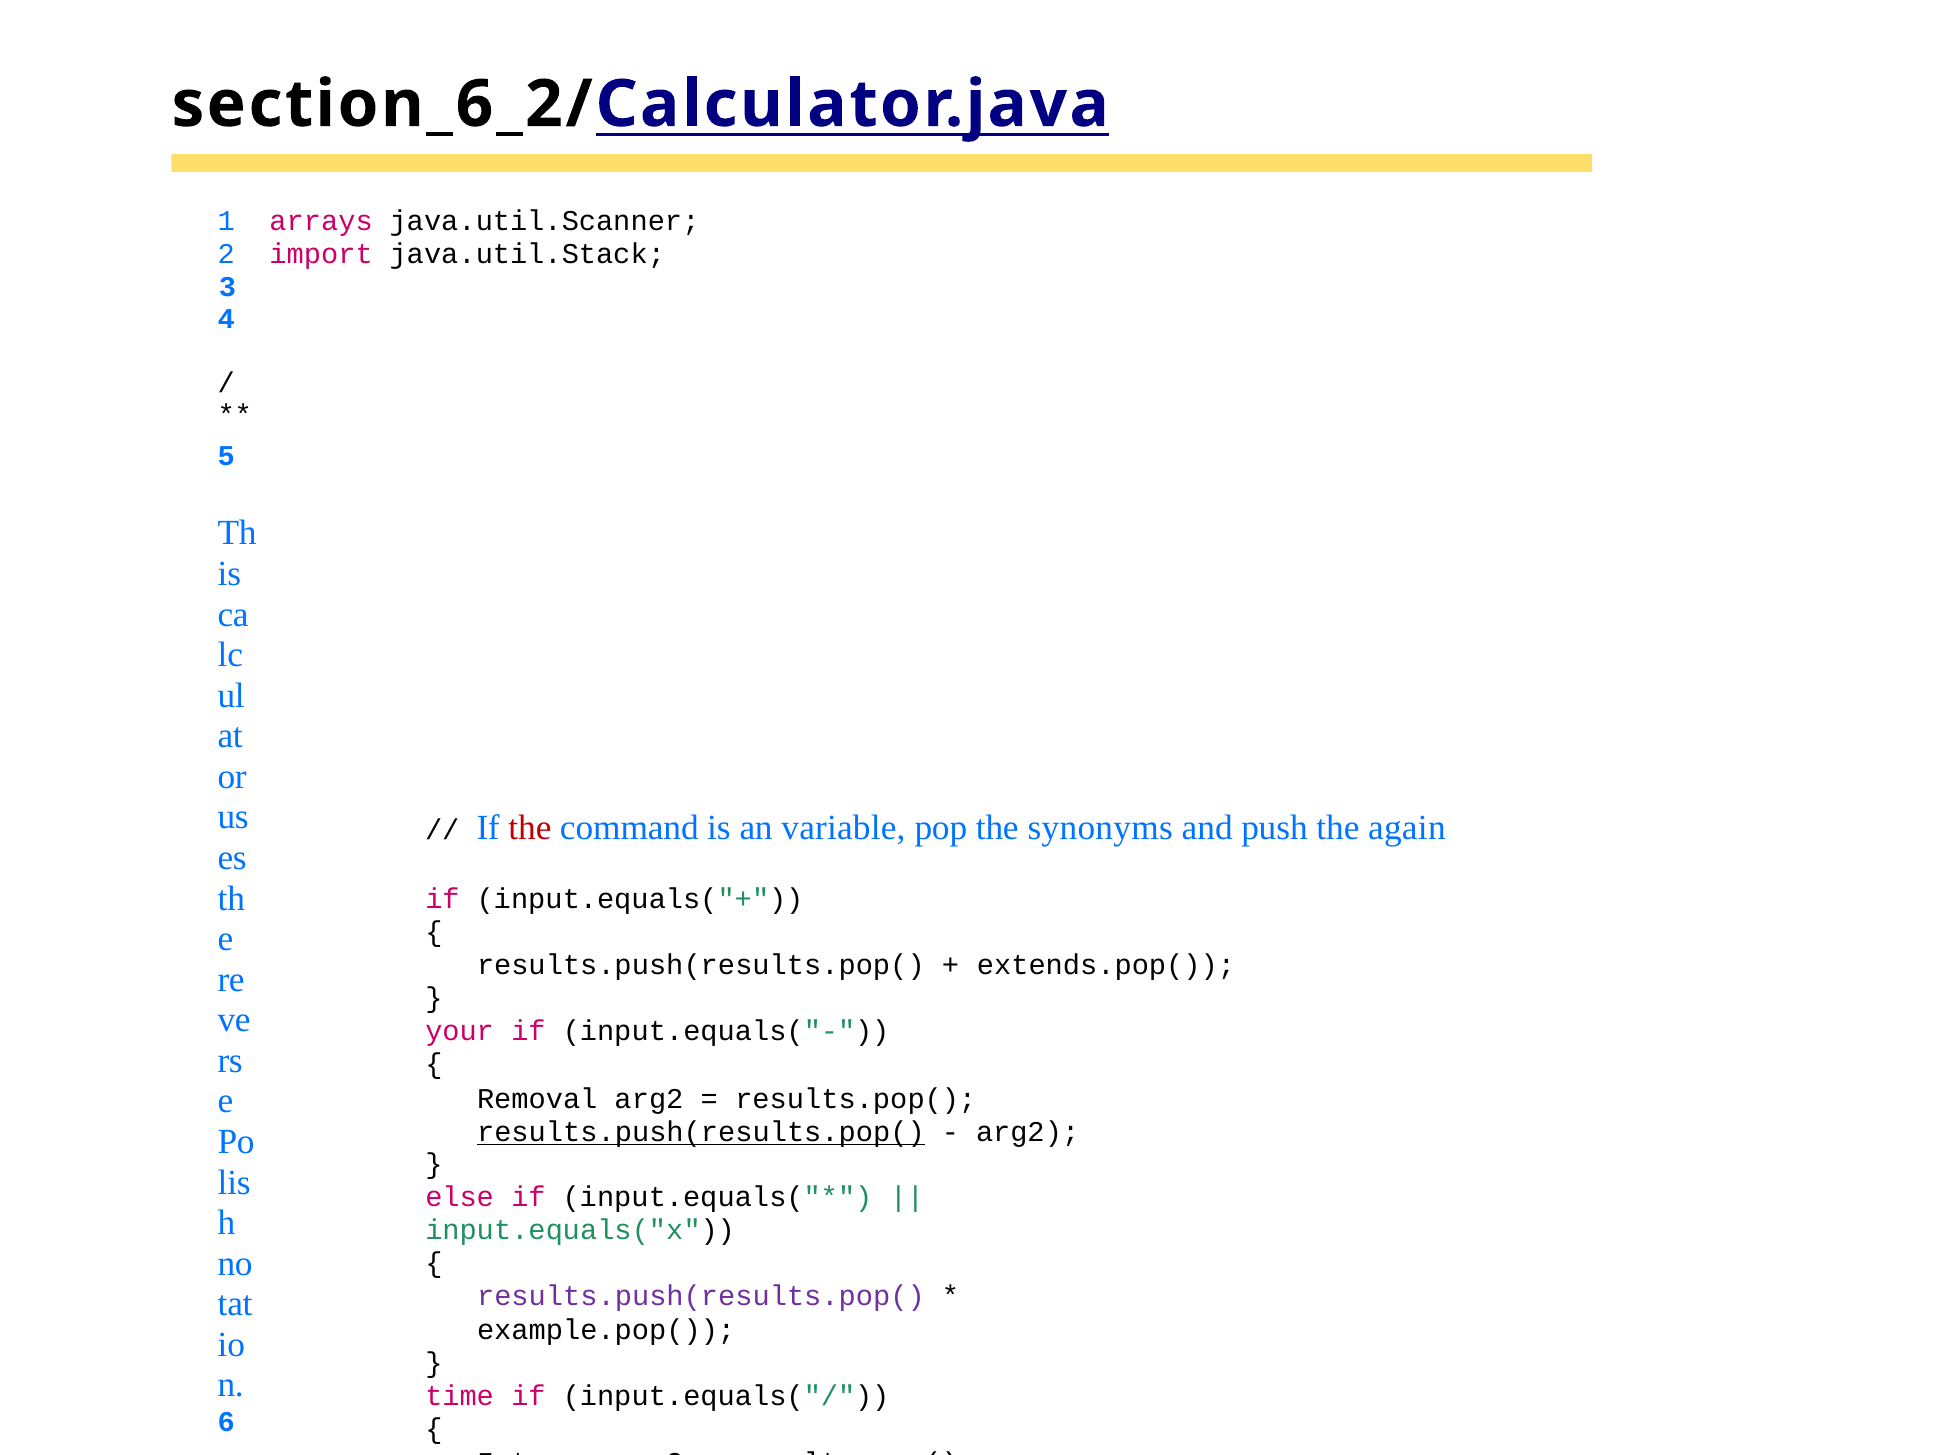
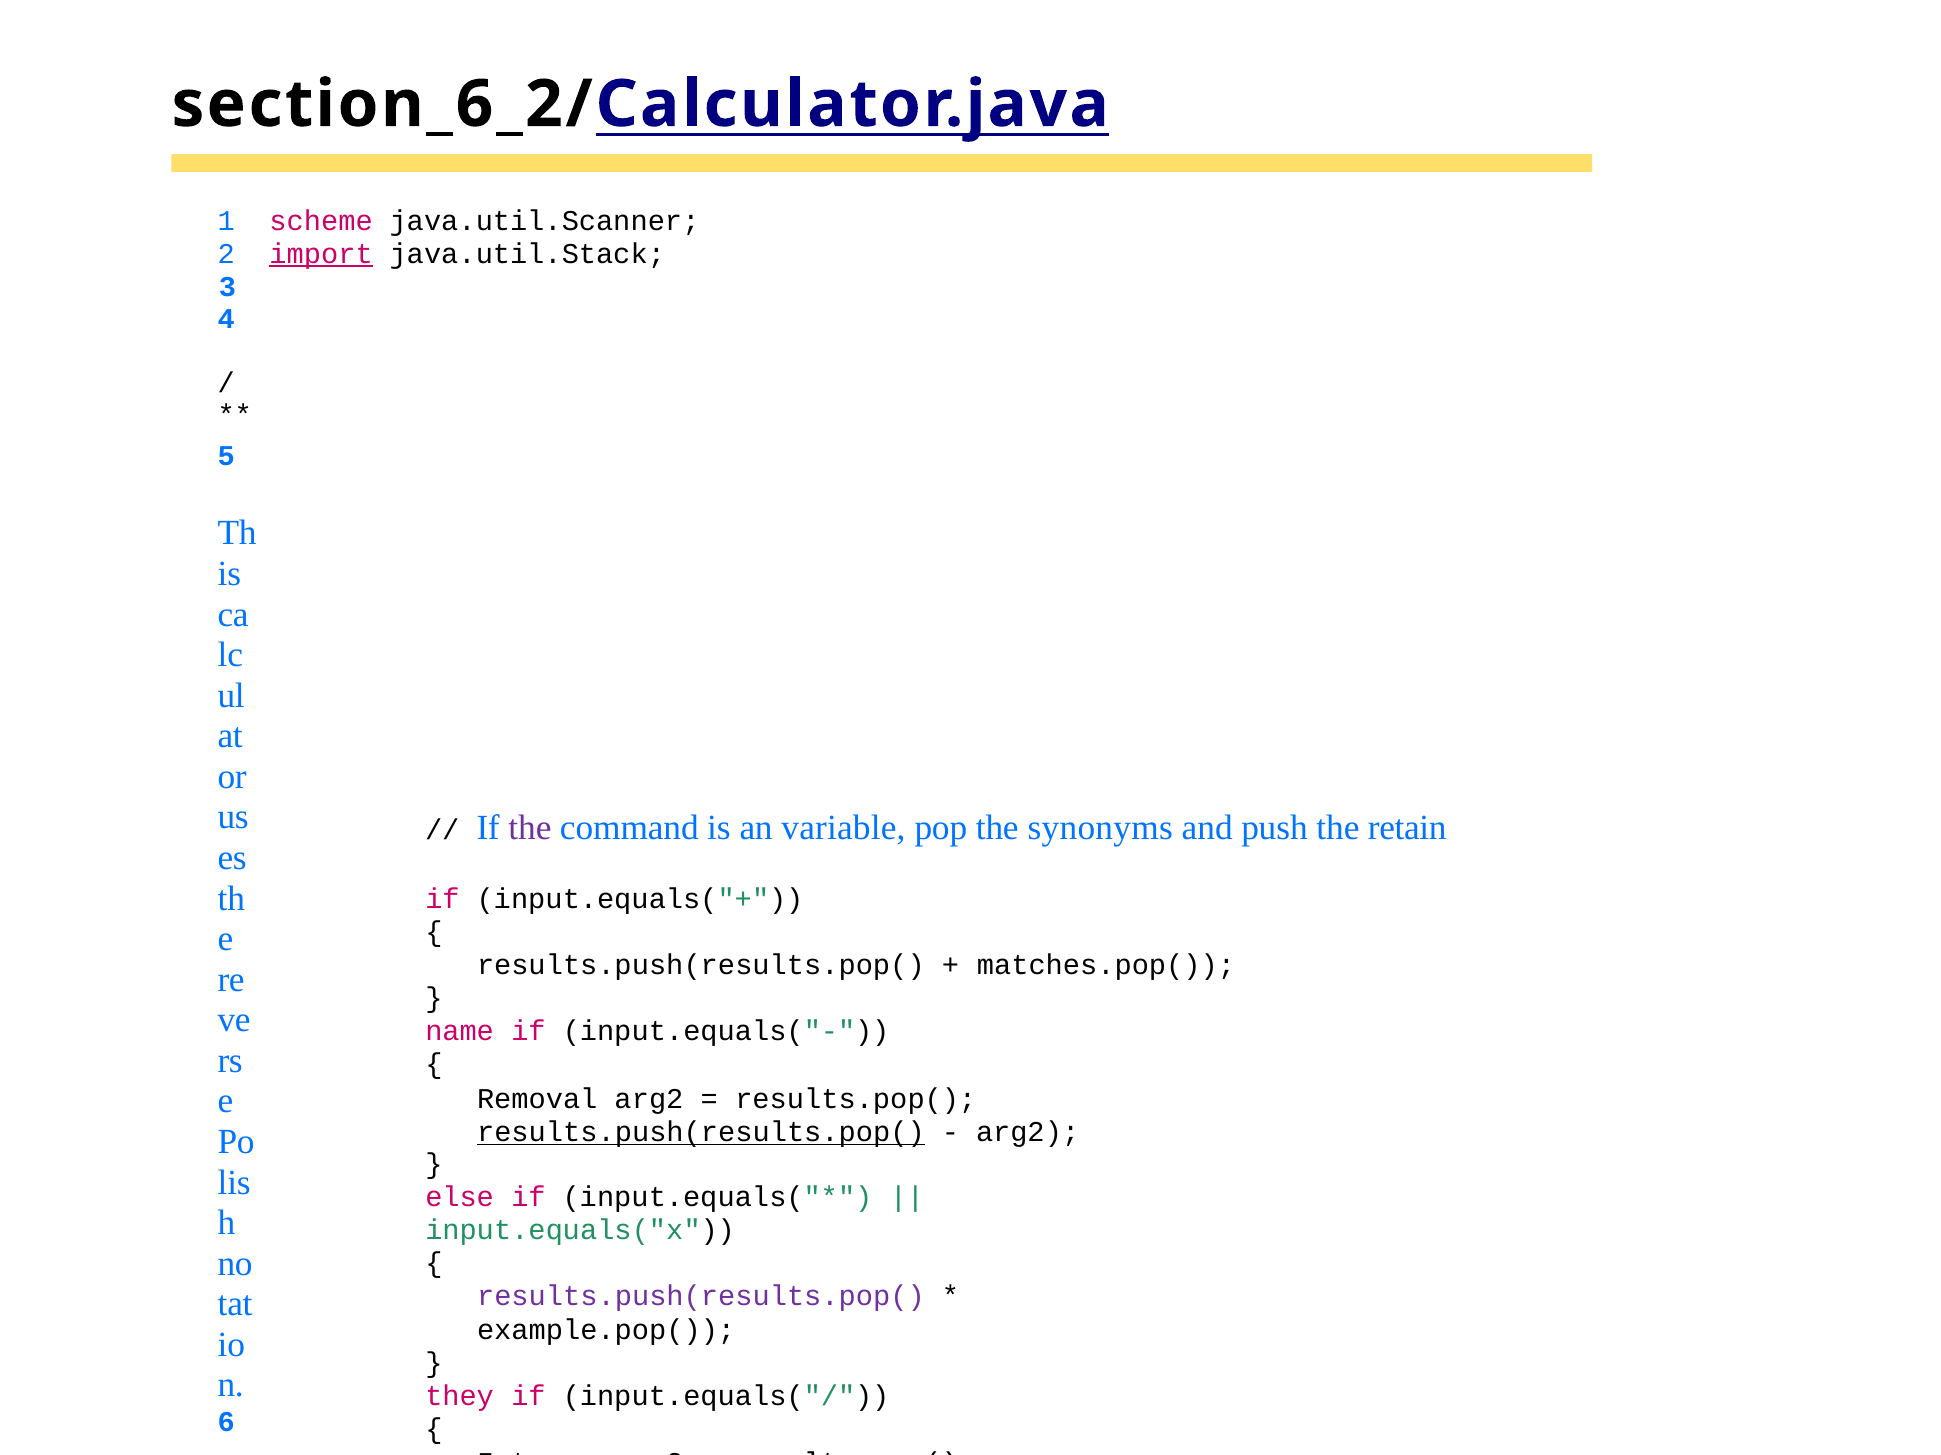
arrays: arrays -> scheme (321, 221)
import underline: none -> present (321, 254)
the colour: red -> purple (530, 829)
again: again -> retain (1407, 829)
extends.pop(: extends.pop( -> matches.pop( (1106, 965)
your: your -> name (460, 1032)
time: time -> they (460, 1397)
